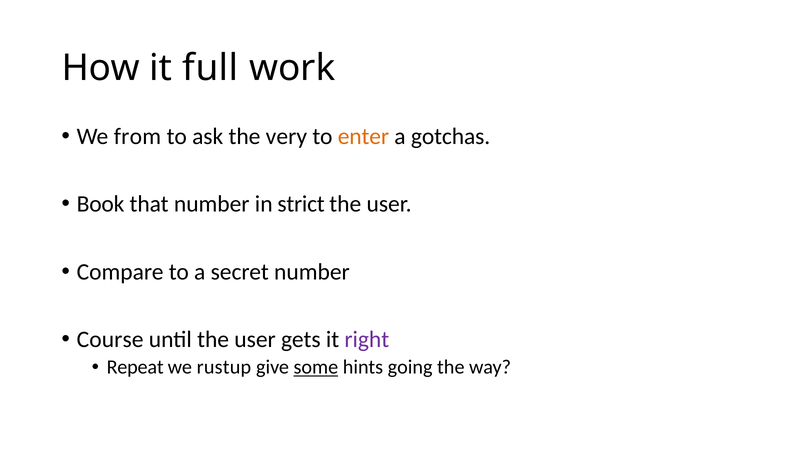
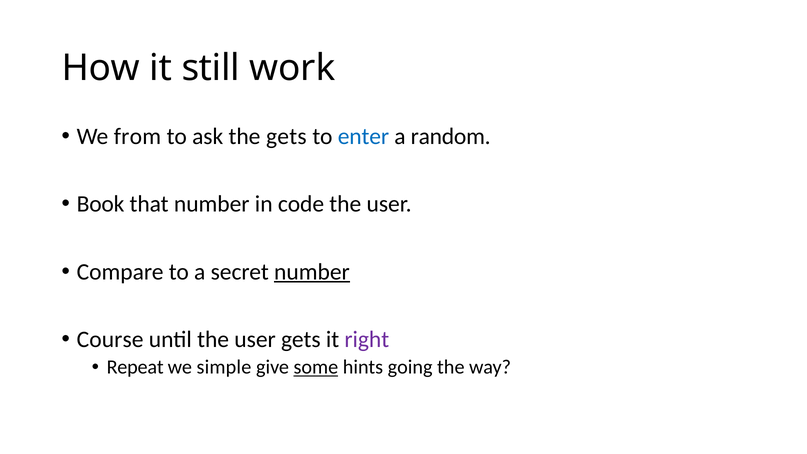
full: full -> still (211, 68)
the very: very -> gets (286, 136)
enter colour: orange -> blue (363, 136)
gotchas: gotchas -> random (451, 136)
strict: strict -> code (301, 204)
number underline: none -> present (312, 272)
rustup: rustup -> simple (224, 367)
